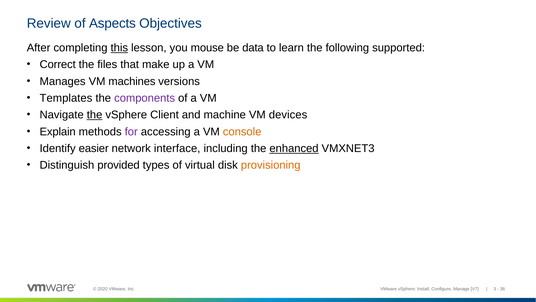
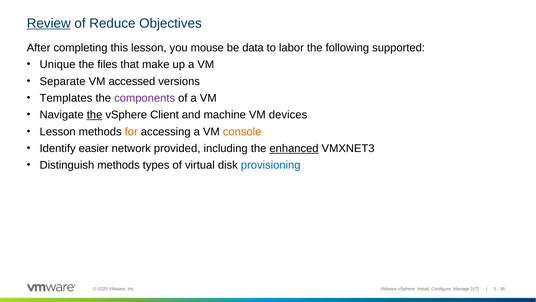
Review underline: none -> present (49, 23)
Aspects: Aspects -> Reduce (112, 23)
this underline: present -> none (119, 48)
learn: learn -> labor (291, 48)
Correct: Correct -> Unique (58, 64)
Manages: Manages -> Separate (63, 81)
machines: machines -> accessed (132, 81)
Explain: Explain -> Lesson (58, 131)
for colour: purple -> orange (131, 131)
interface: interface -> provided (177, 148)
Distinguish provided: provided -> methods (119, 165)
provisioning colour: orange -> blue (271, 165)
